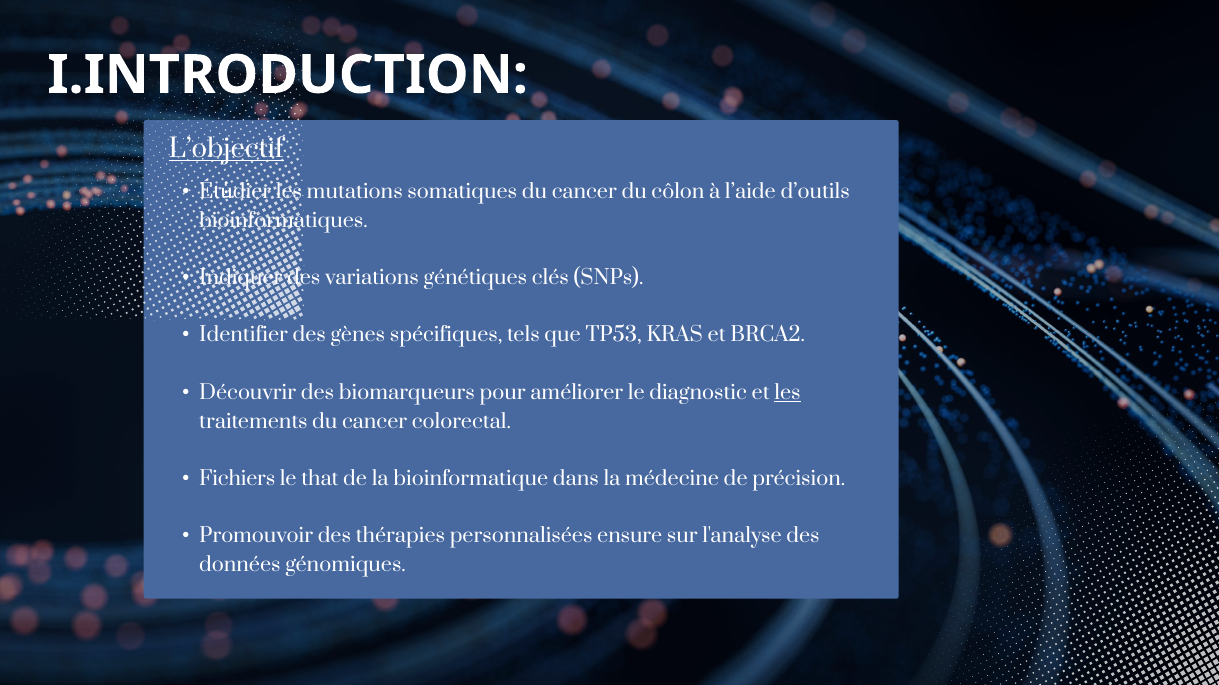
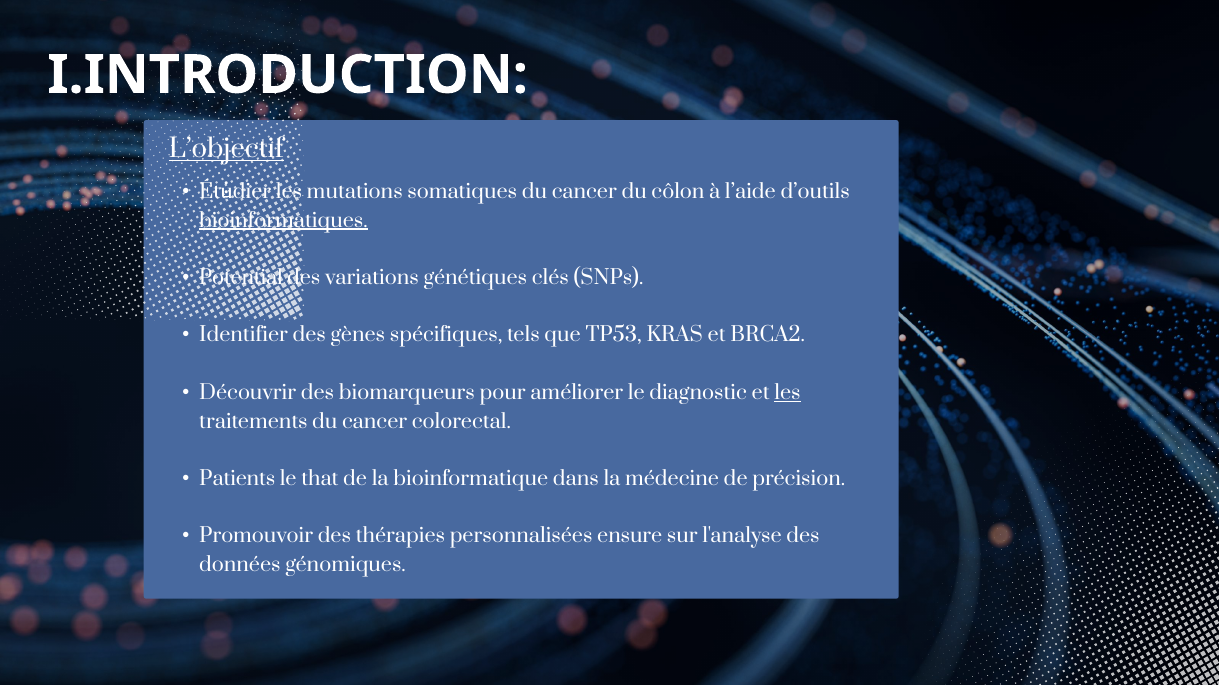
bioinformatiques underline: none -> present (283, 221)
Indiquer: Indiquer -> Potential (241, 278)
Fichiers: Fichiers -> Patients (237, 479)
